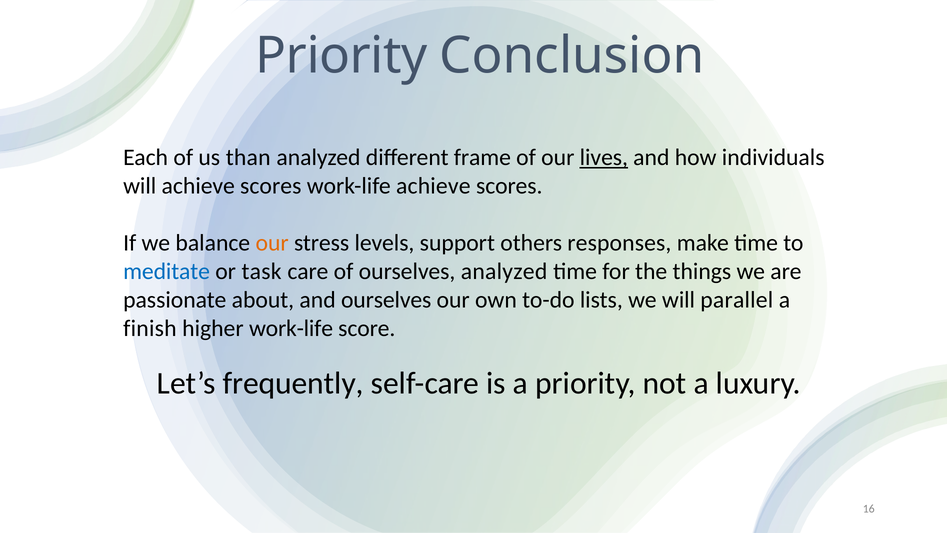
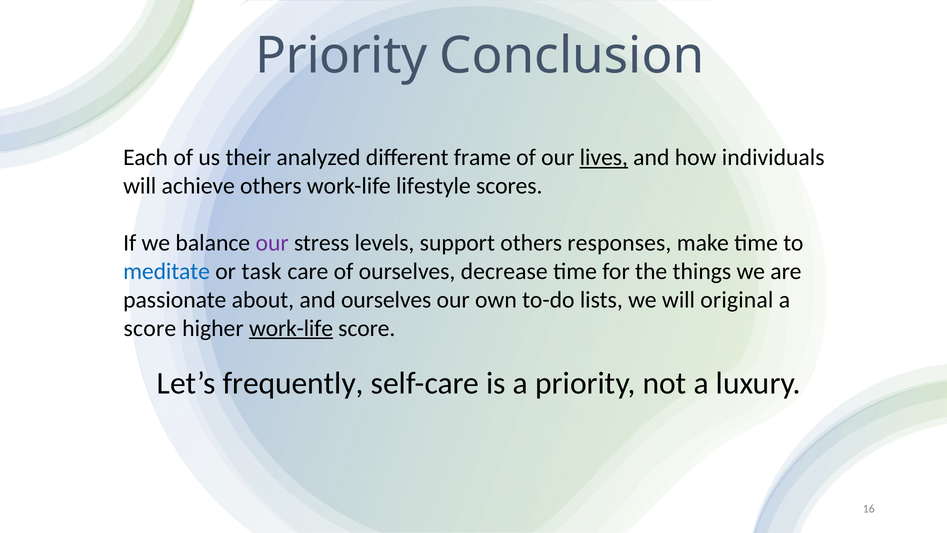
than: than -> their (248, 158)
will achieve scores: scores -> others (271, 186)
work-life achieve: achieve -> lifestyle (433, 186)
our colour: orange -> purple (272, 243)
ourselves analyzed: analyzed -> decrease (504, 271)
parallel: parallel -> original (737, 300)
finish: finish -> score (150, 328)
work-life underline: none -> present (291, 328)
